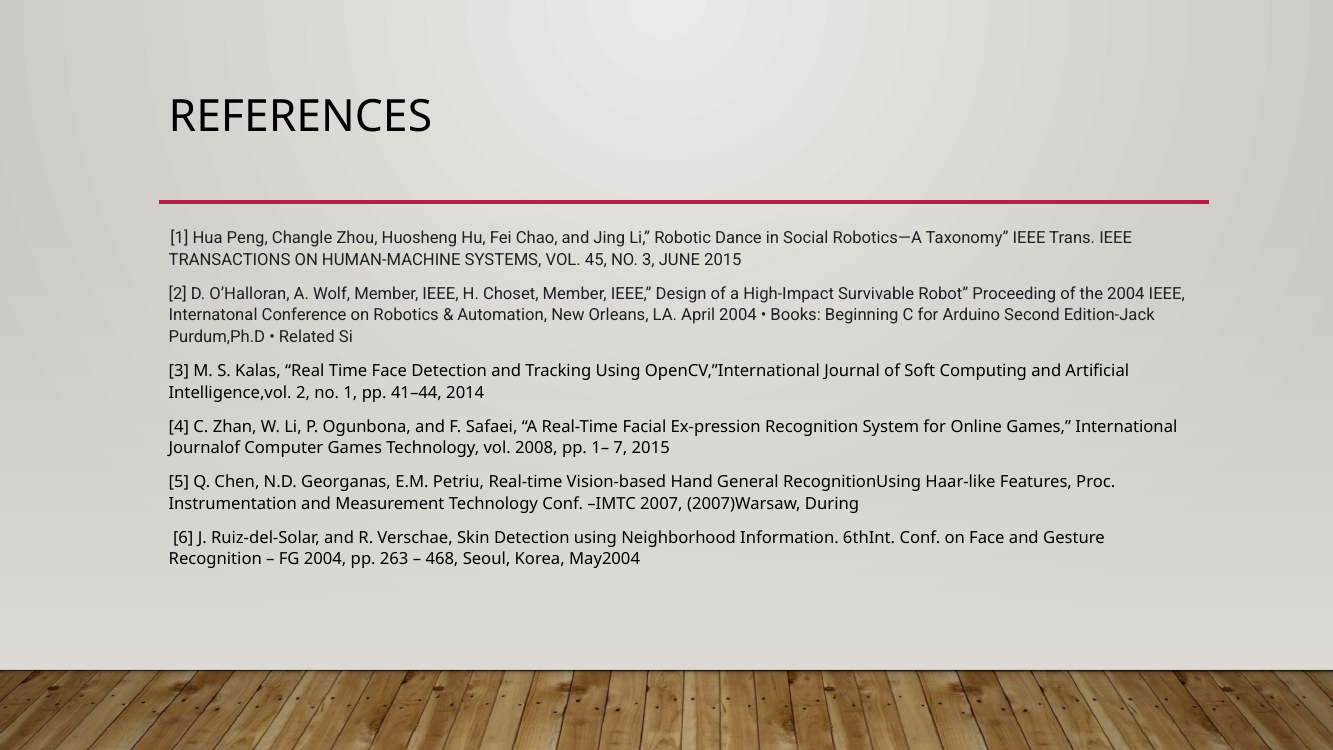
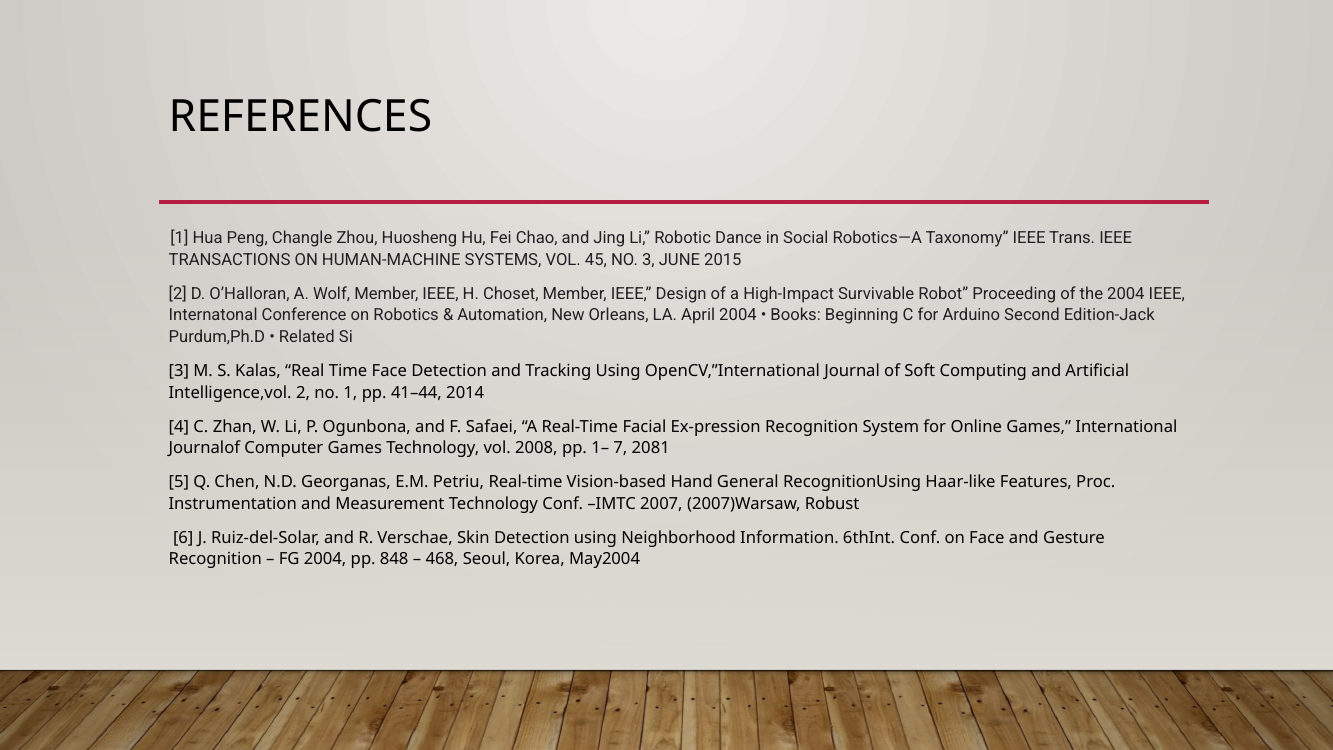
7 2015: 2015 -> 2081 (651, 448)
During: During -> Robust (832, 504)
263: 263 -> 848 (394, 559)
